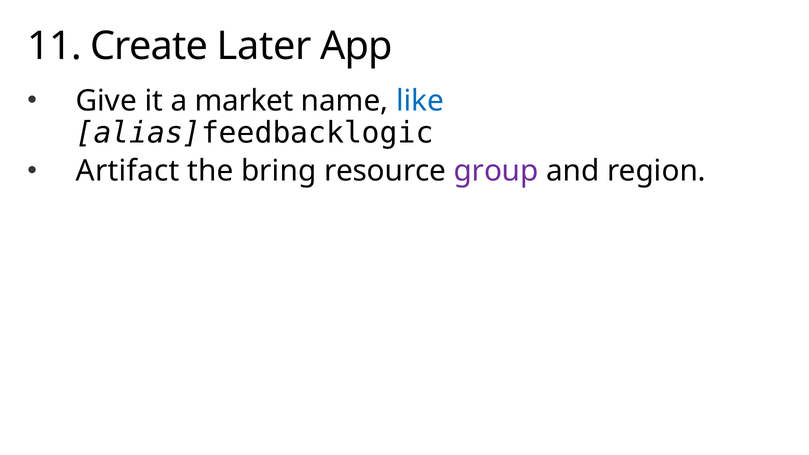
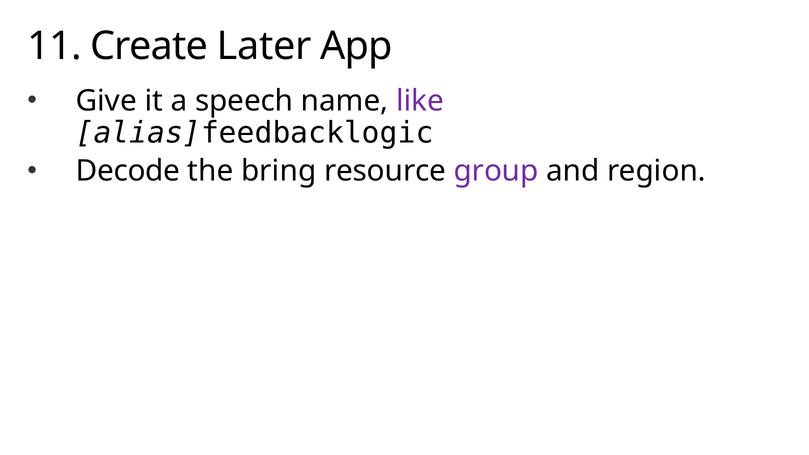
market: market -> speech (244, 101)
like colour: blue -> purple (420, 101)
Artifact: Artifact -> Decode (128, 171)
